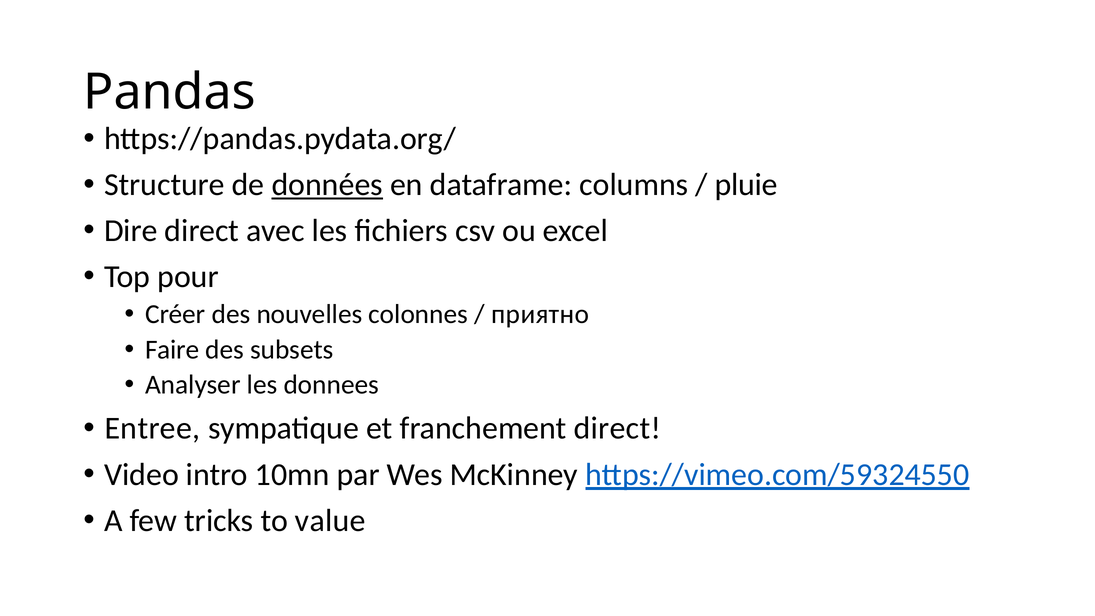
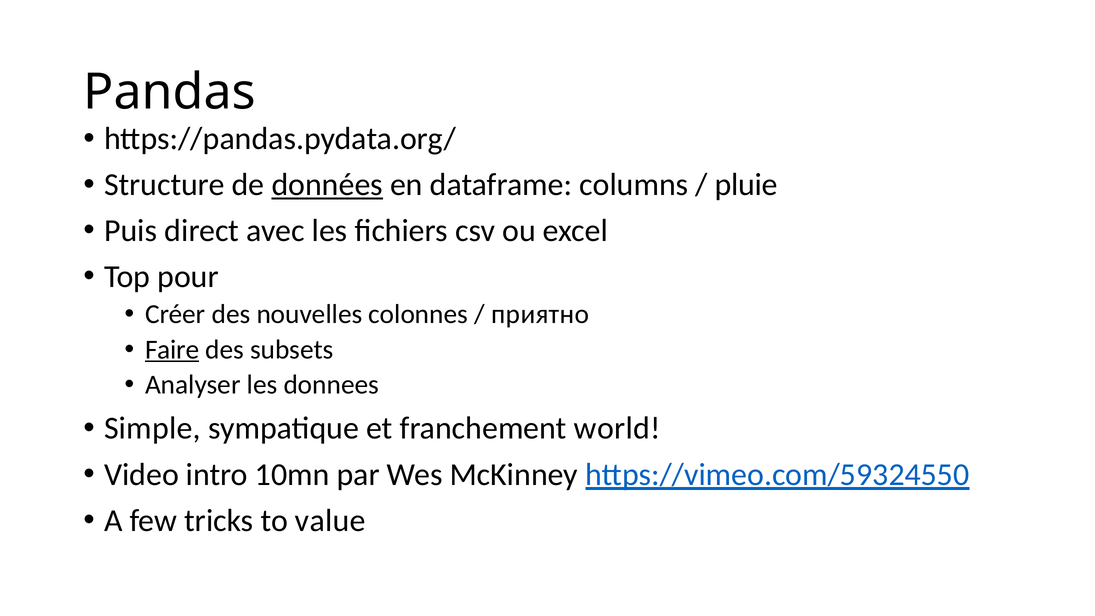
Dire: Dire -> Puis (131, 231)
Faire underline: none -> present (172, 350)
Entree: Entree -> Simple (152, 428)
franchement direct: direct -> world (617, 428)
